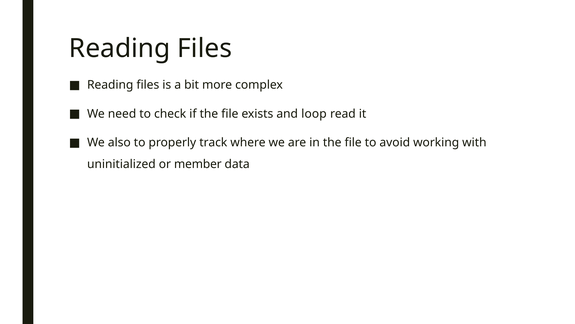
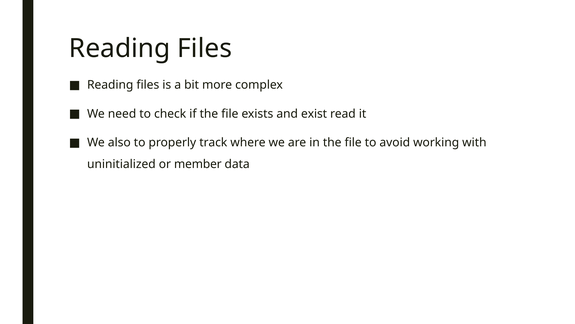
loop: loop -> exist (314, 114)
